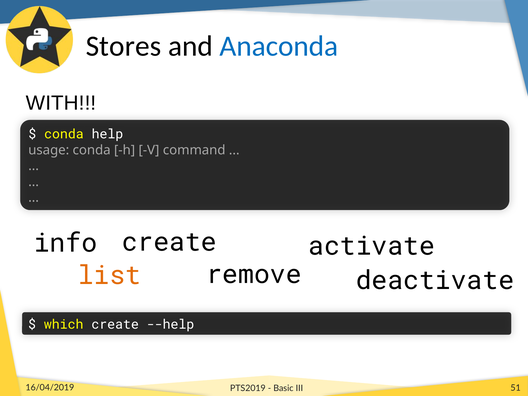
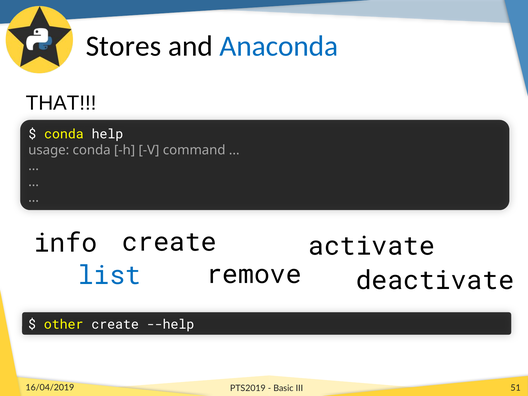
WITH: WITH -> THAT (61, 103)
list colour: orange -> blue (109, 275)
which: which -> other (64, 324)
